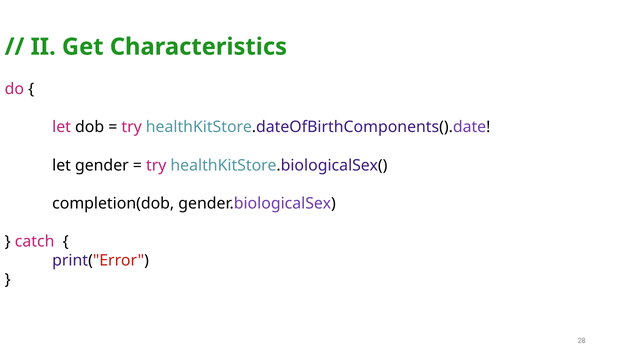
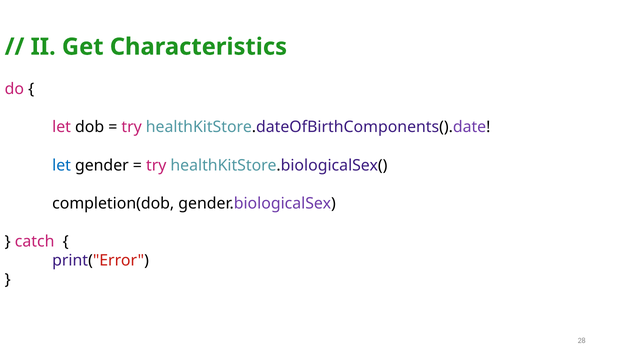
let colour: black -> blue (62, 165)
